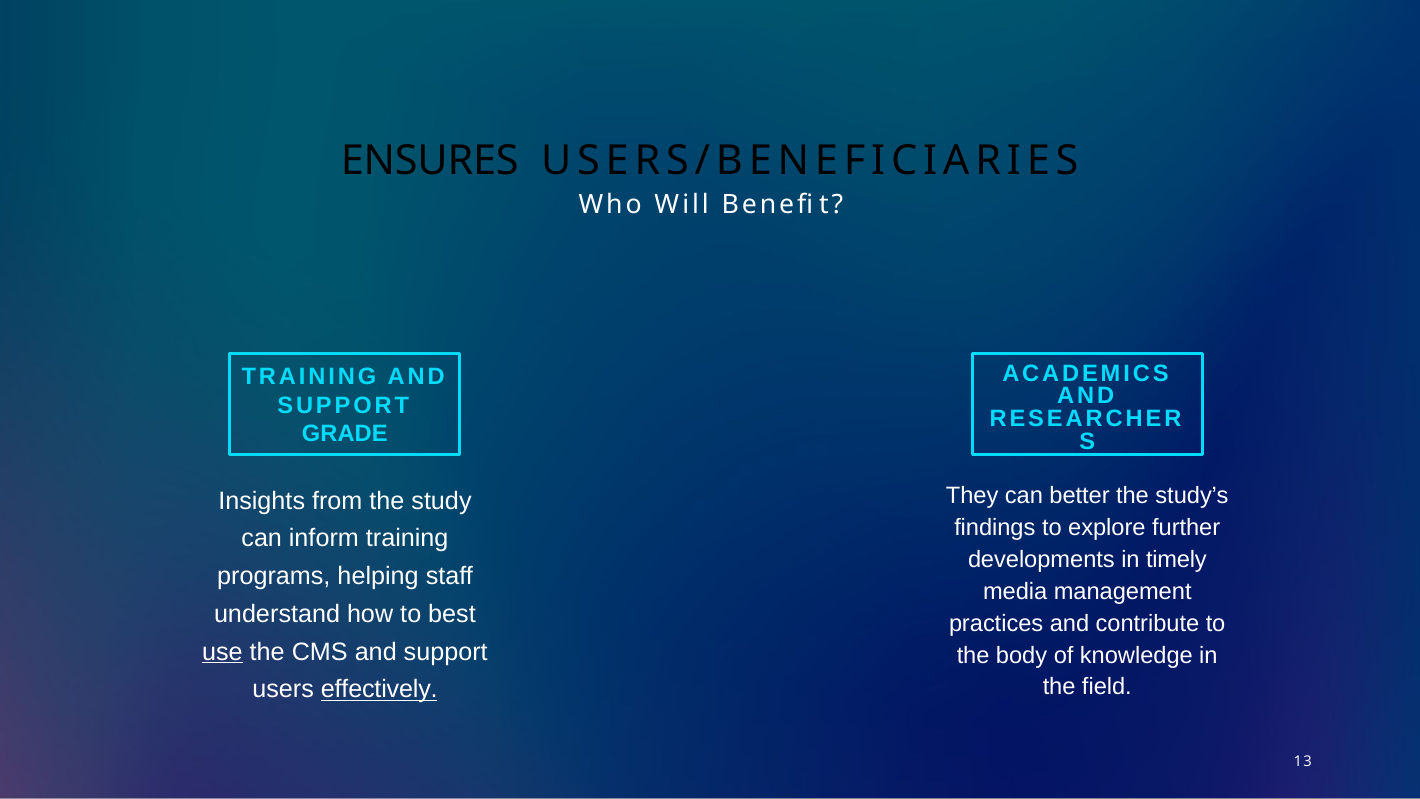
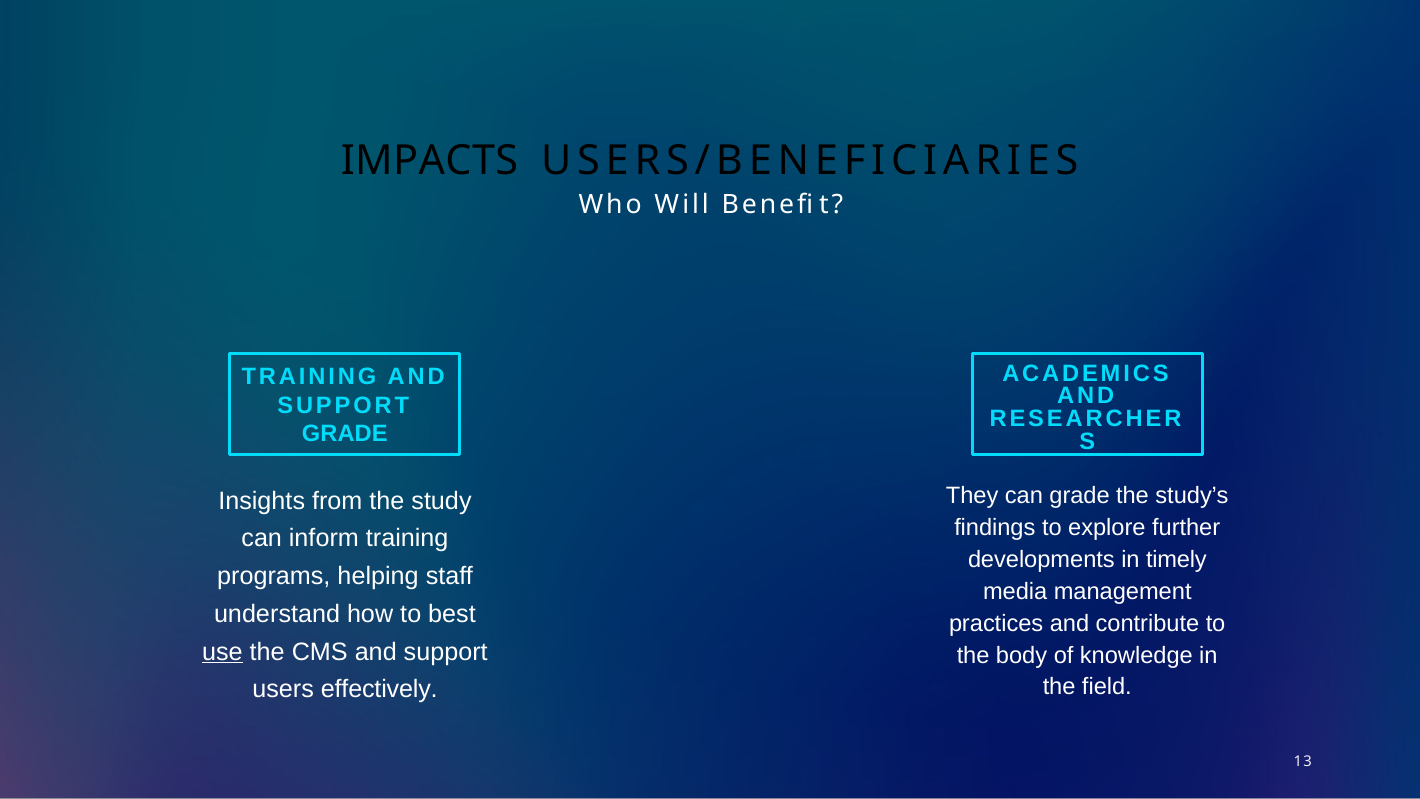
ENSURES: ENSURES -> IMPACTS (429, 161)
can better: better -> grade (1080, 496)
effectively underline: present -> none (379, 689)
